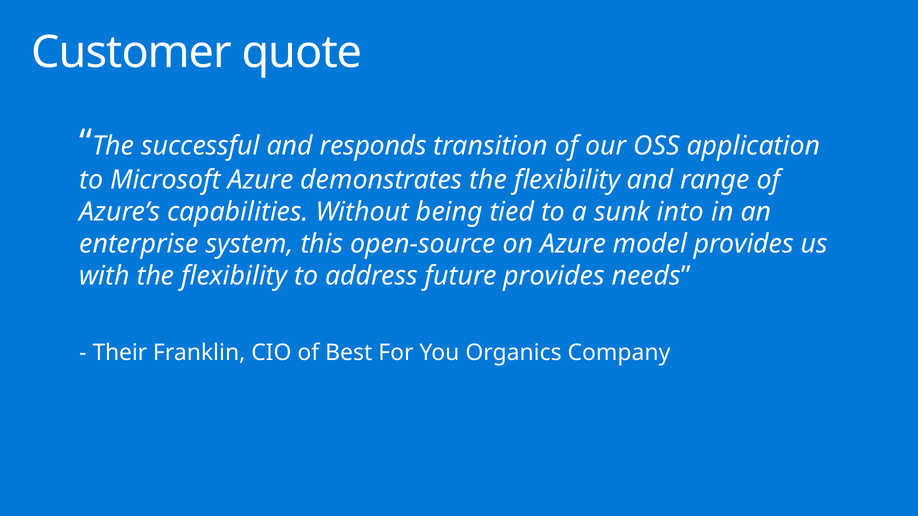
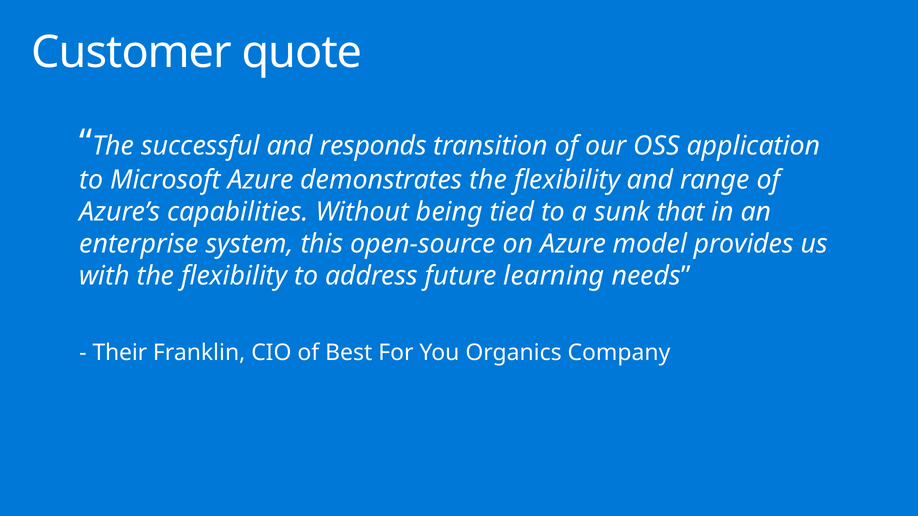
into: into -> that (681, 212)
future provides: provides -> learning (554, 276)
